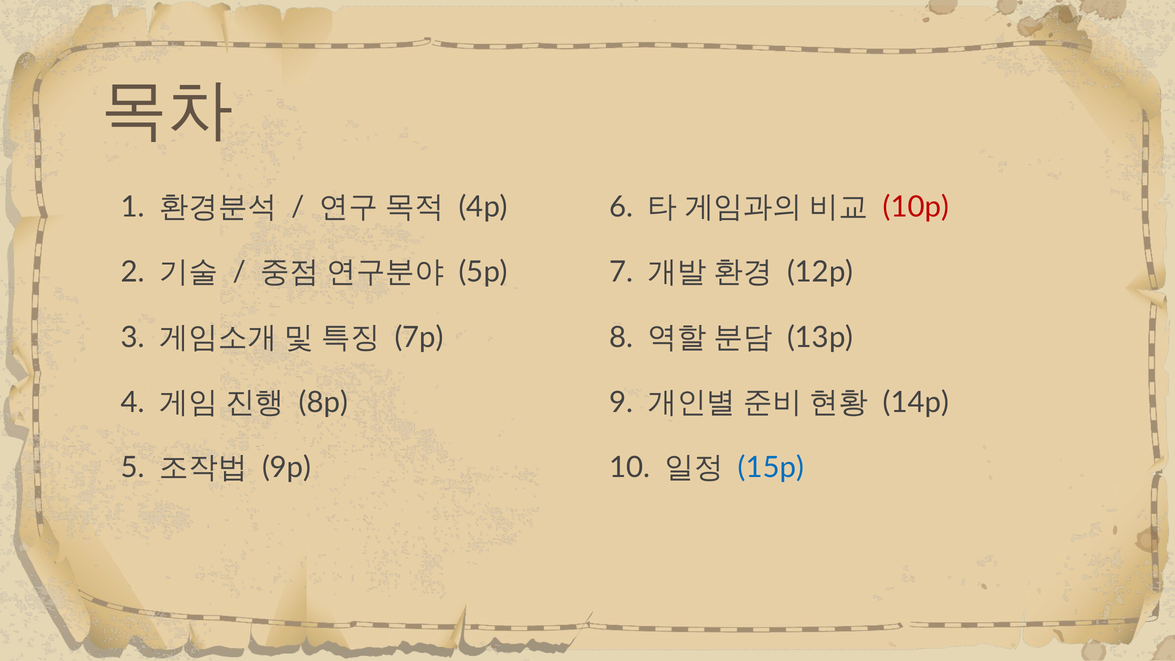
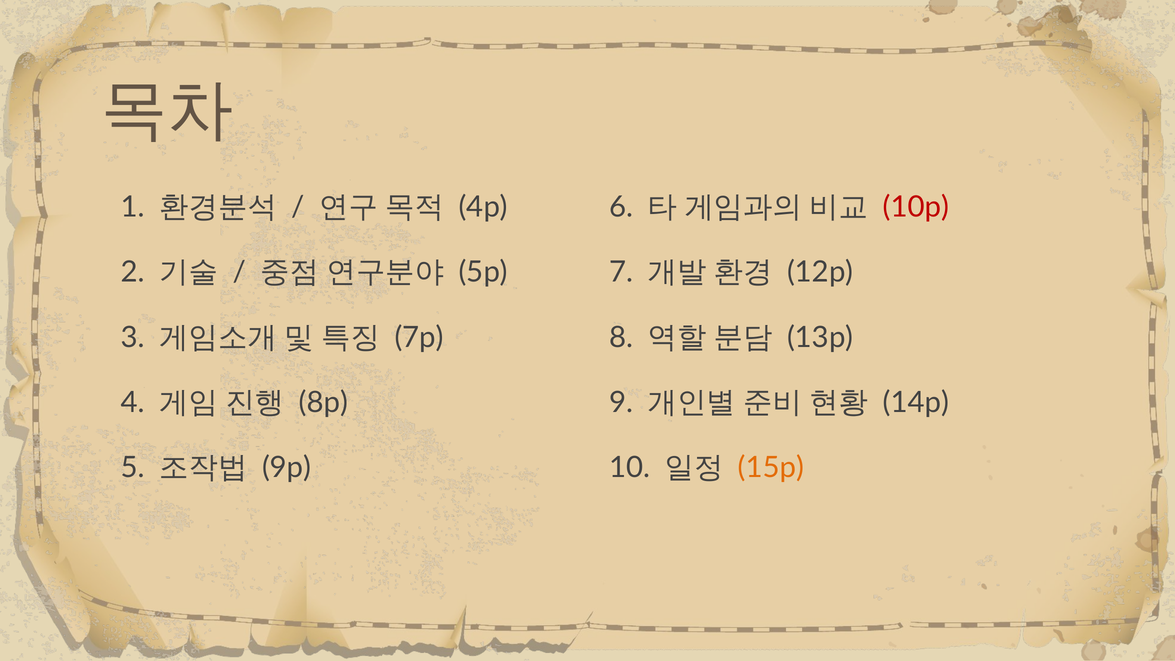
15p colour: blue -> orange (771, 467)
